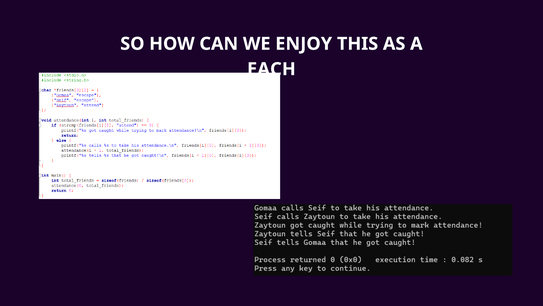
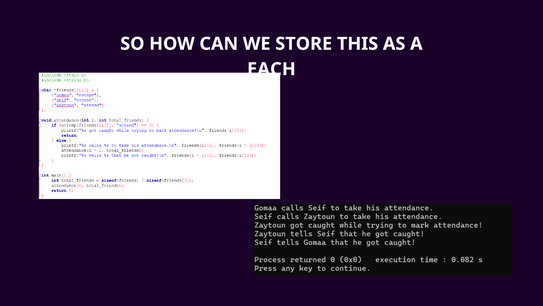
ENJOY: ENJOY -> STORE (304, 44)
